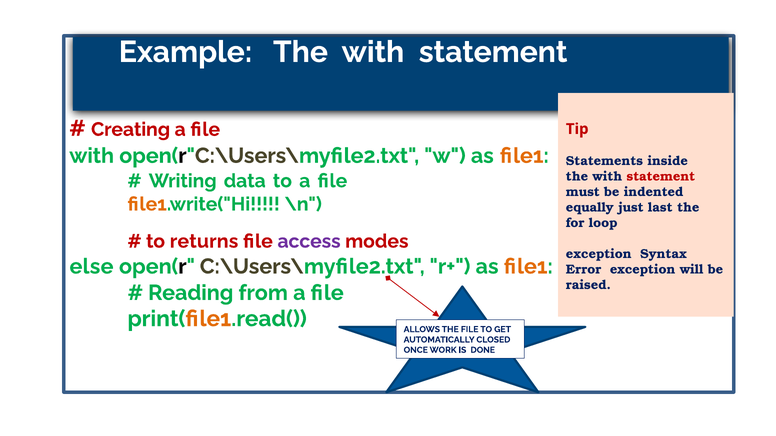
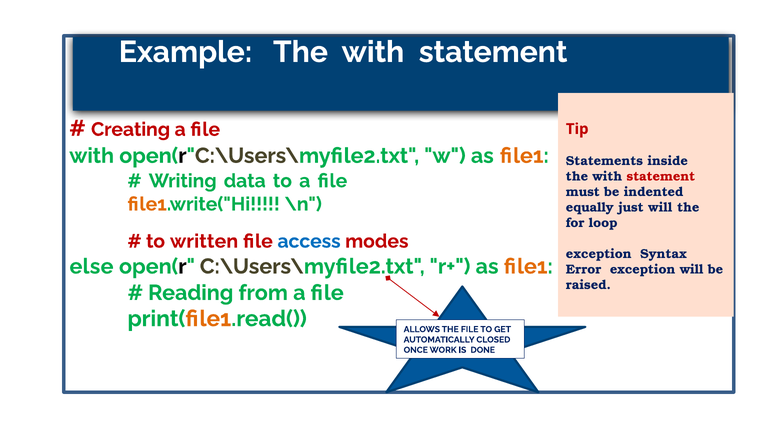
just last: last -> will (660, 208)
returns: returns -> written (204, 242)
access colour: purple -> blue (309, 242)
